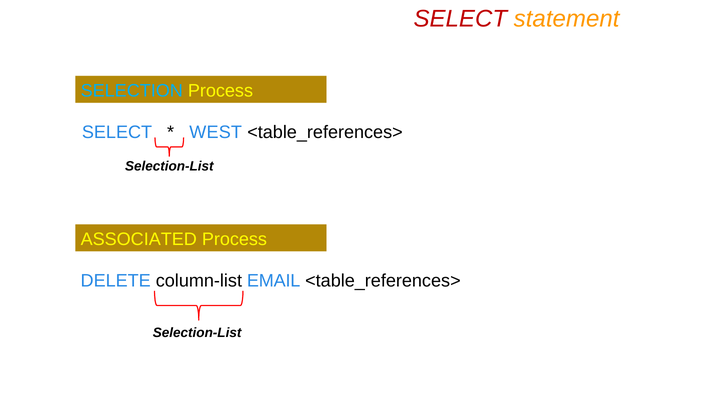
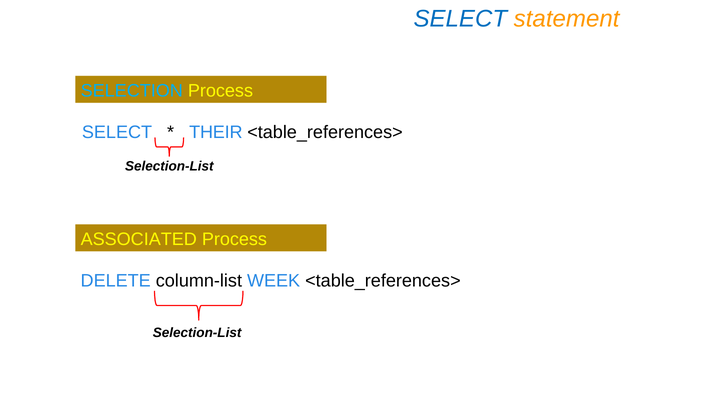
SELECT colour: red -> blue (460, 19)
WEST: WEST -> THEIR (216, 132)
EMAIL: EMAIL -> WEEK (274, 281)
